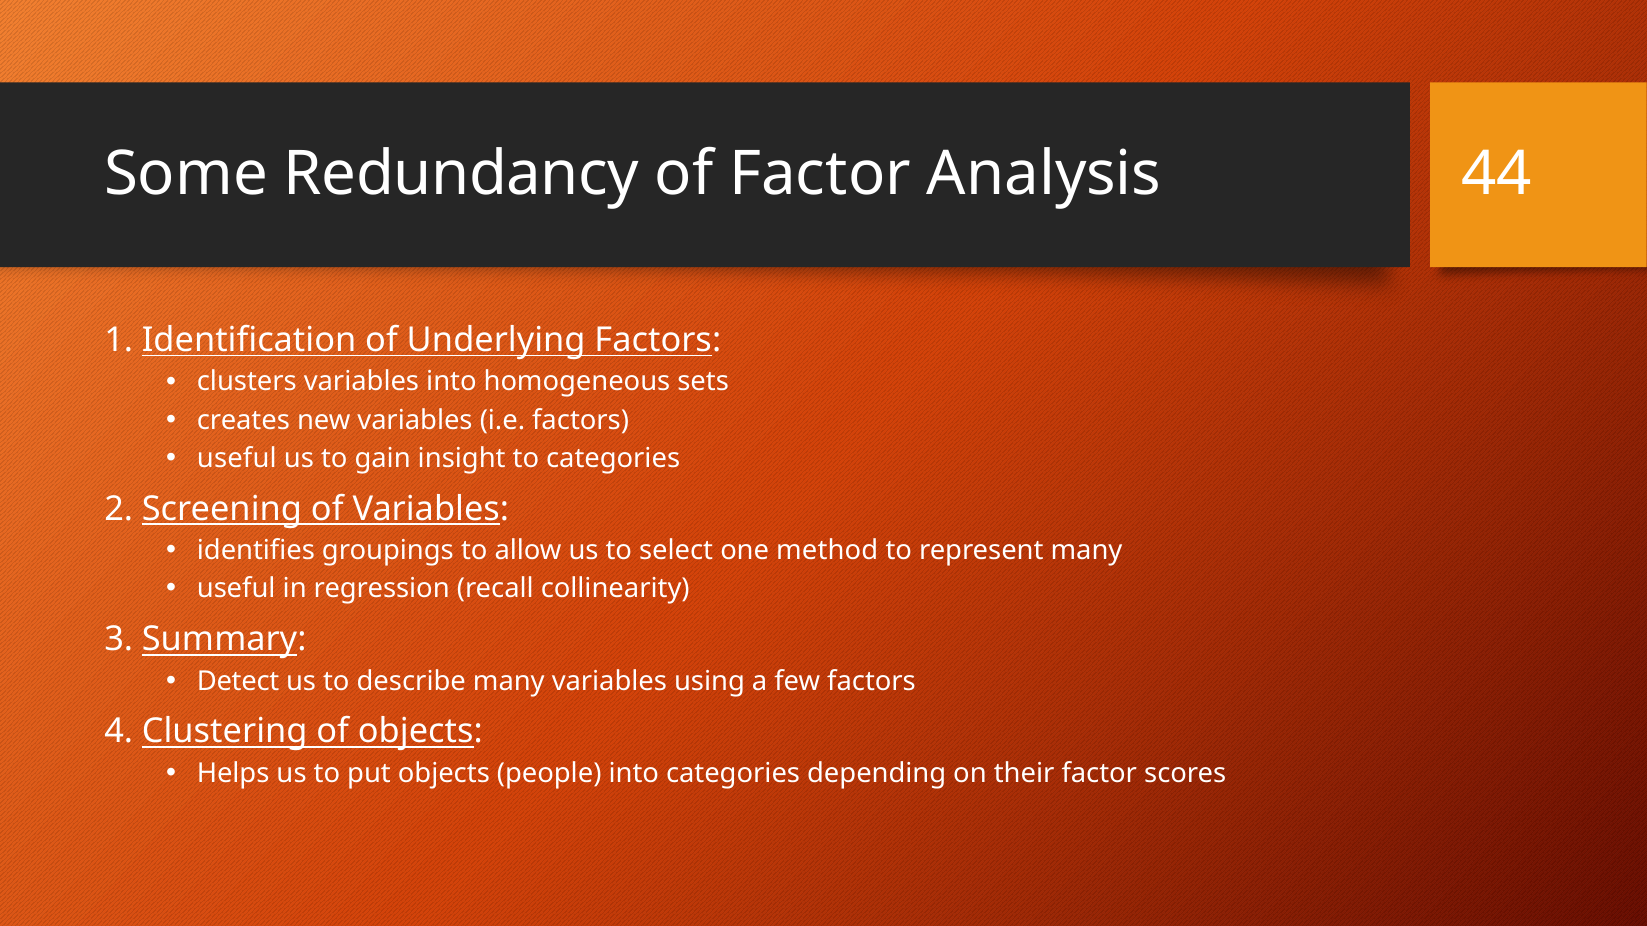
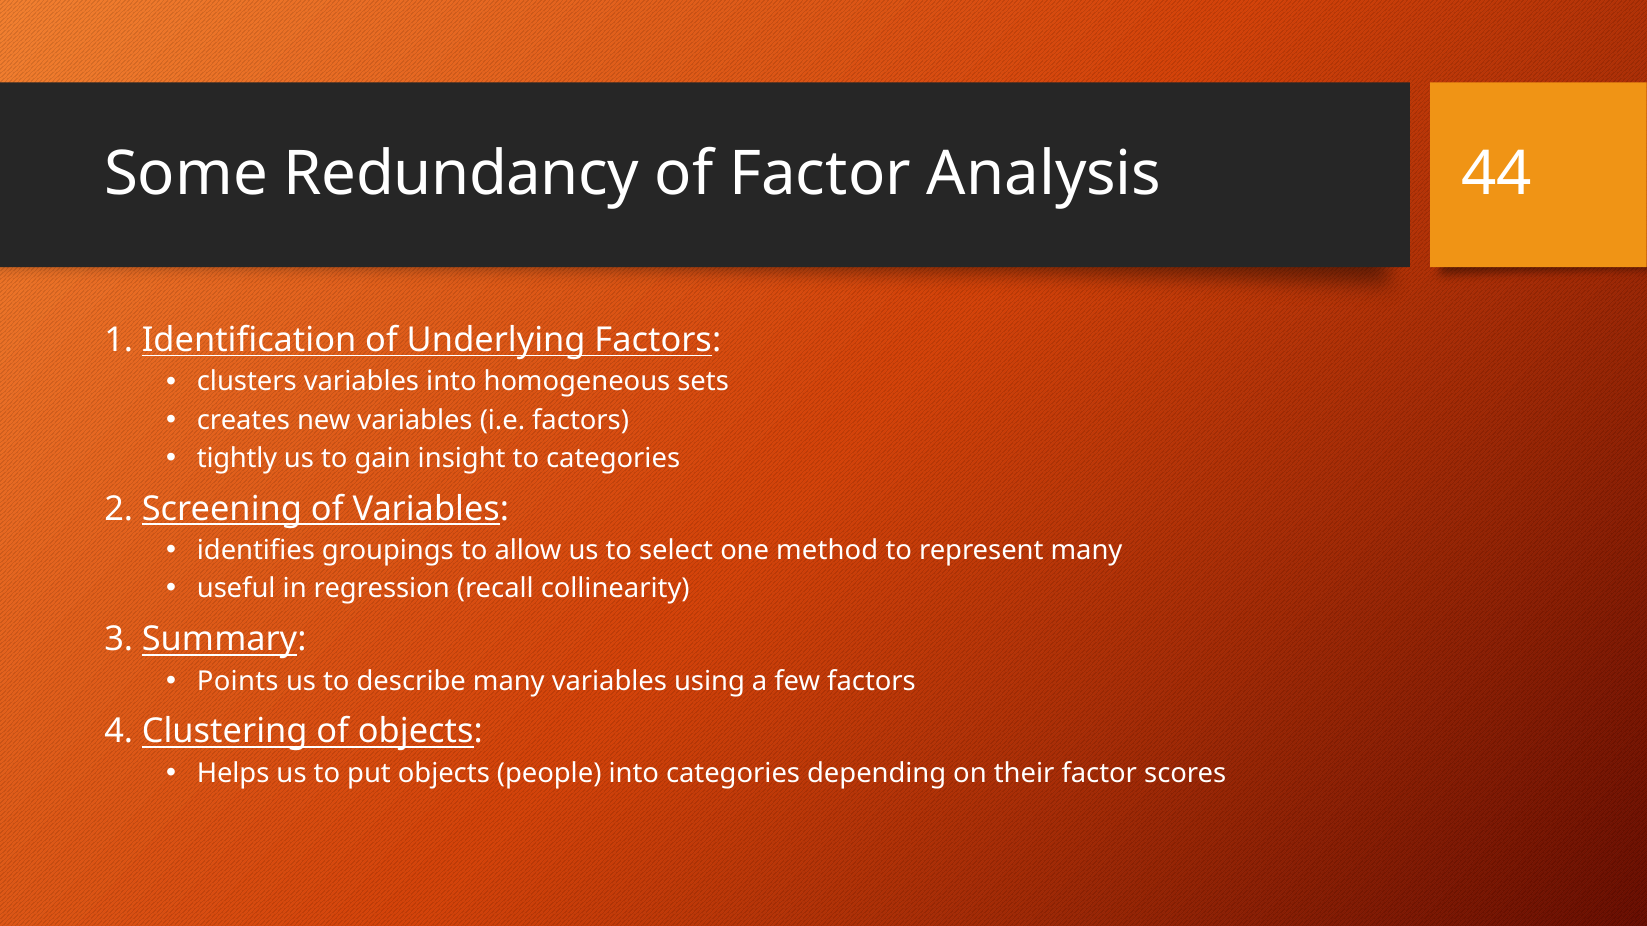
useful: useful -> tightly (237, 458)
Detect: Detect -> Points (238, 681)
